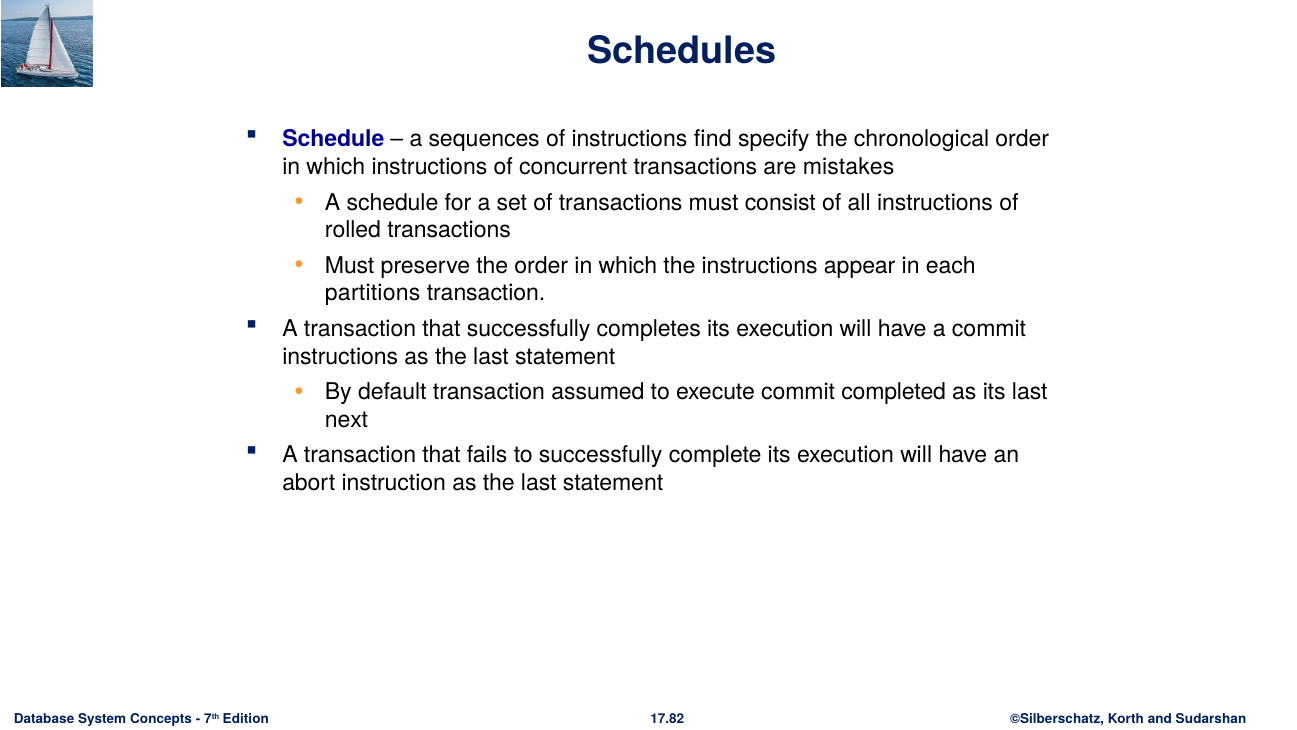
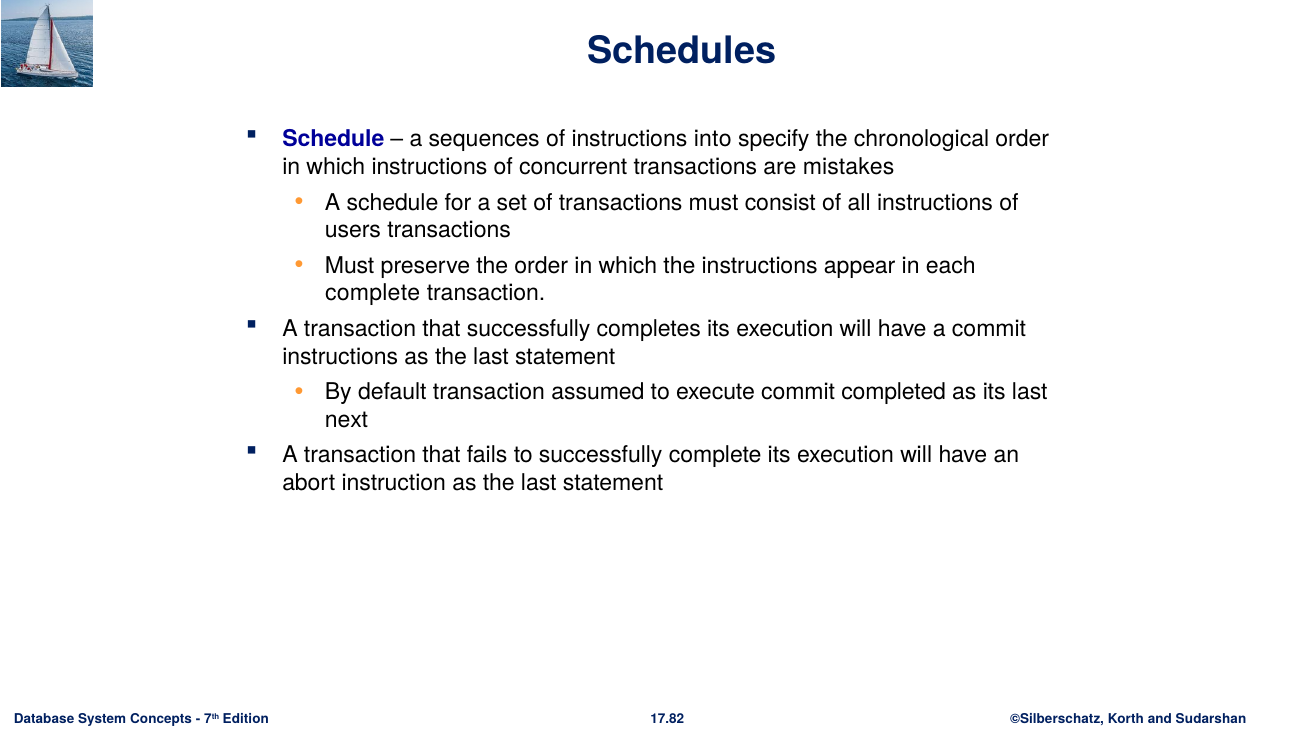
find: find -> into (713, 139)
rolled: rolled -> users (353, 230)
partitions: partitions -> complete (373, 293)
